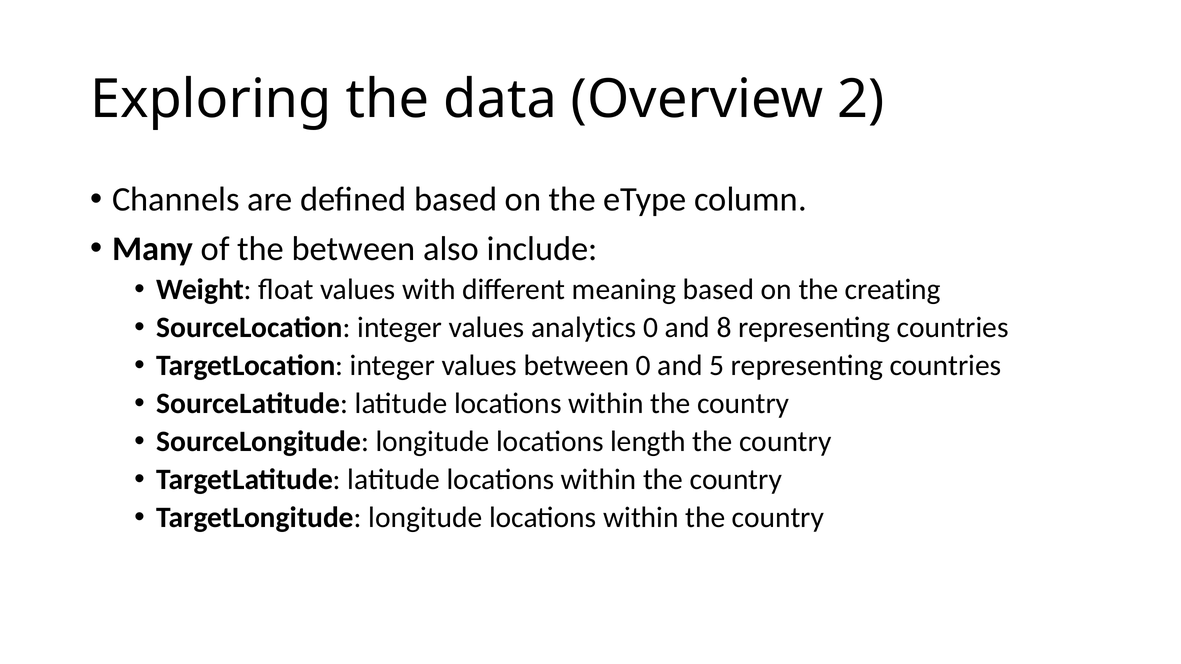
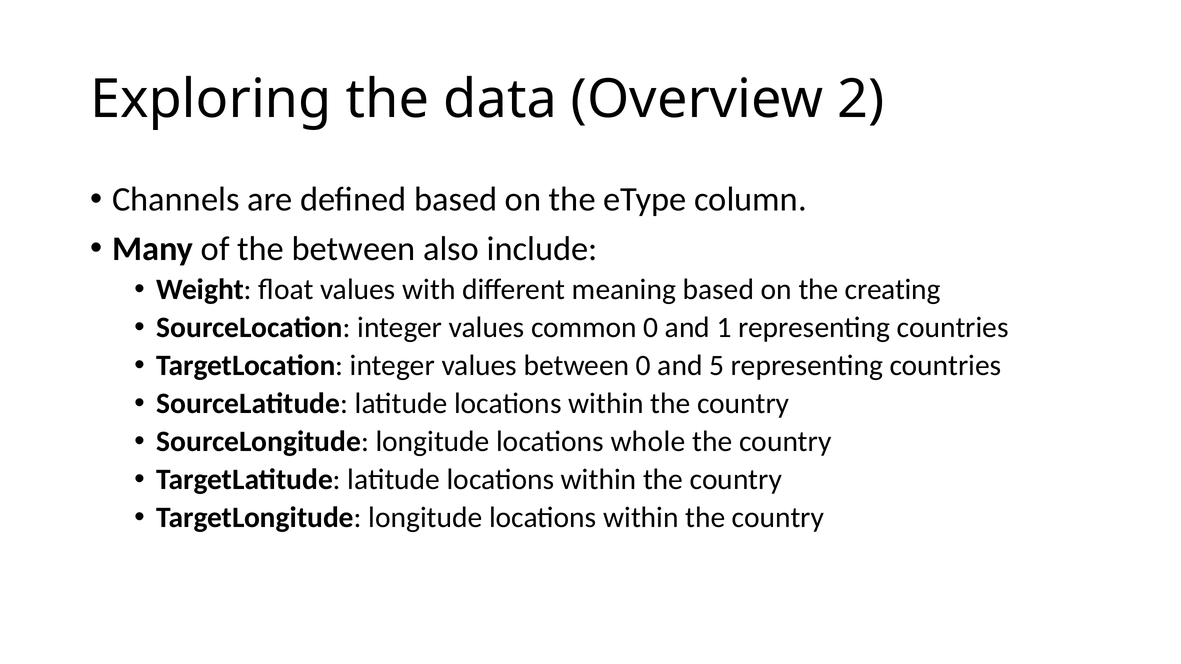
analytics: analytics -> common (584, 328)
8: 8 -> 1 (724, 328)
length: length -> whole (648, 442)
